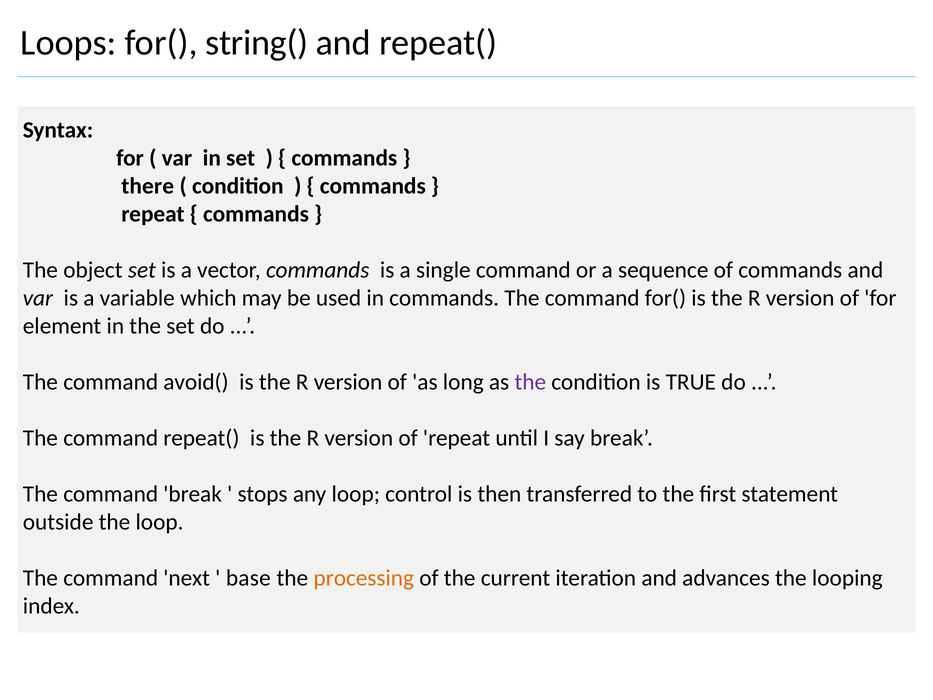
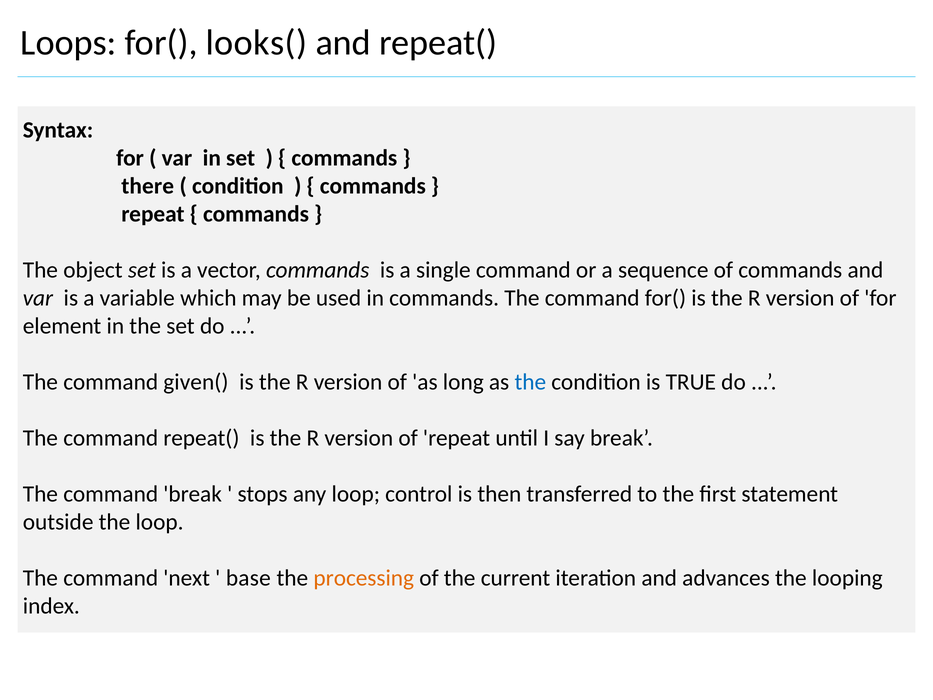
string(: string( -> looks( (256, 43)
avoid(: avoid( -> given( (196, 382)
the colour: purple -> blue (530, 382)
